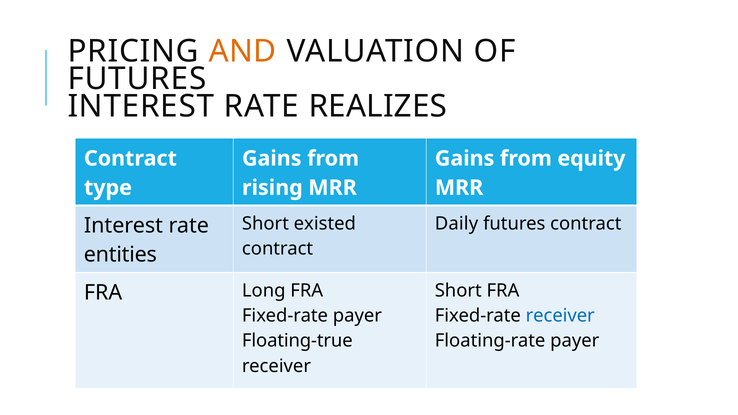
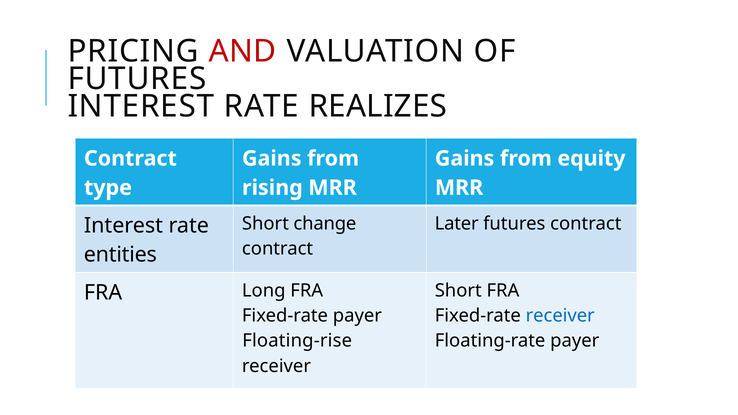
AND colour: orange -> red (243, 51)
existed: existed -> change (325, 223)
Daily: Daily -> Later (457, 223)
Floating-true: Floating-true -> Floating-rise (297, 341)
